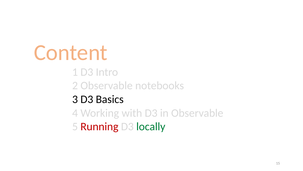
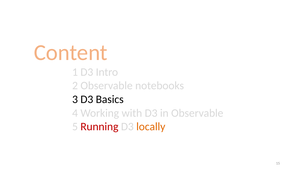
locally colour: green -> orange (151, 126)
